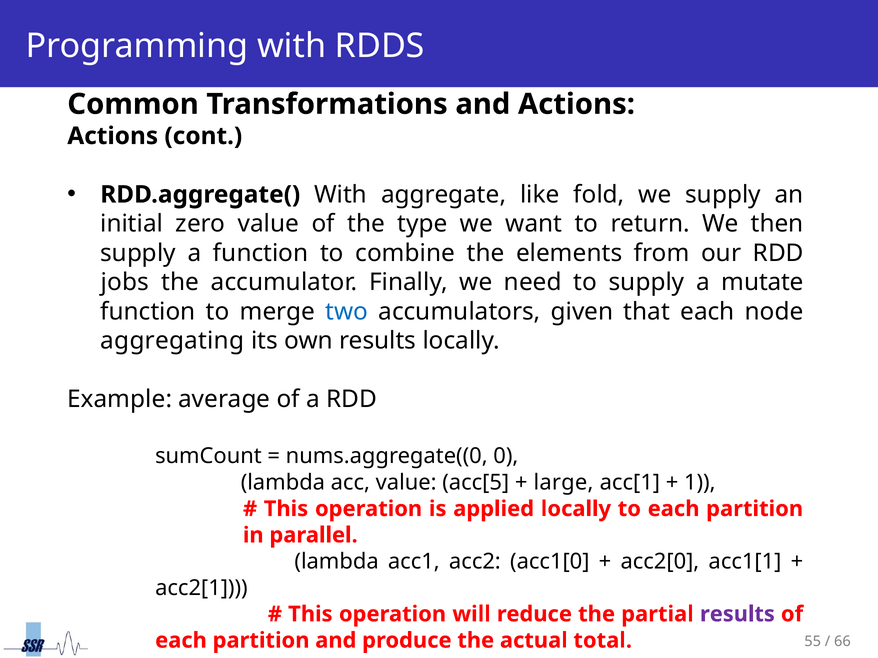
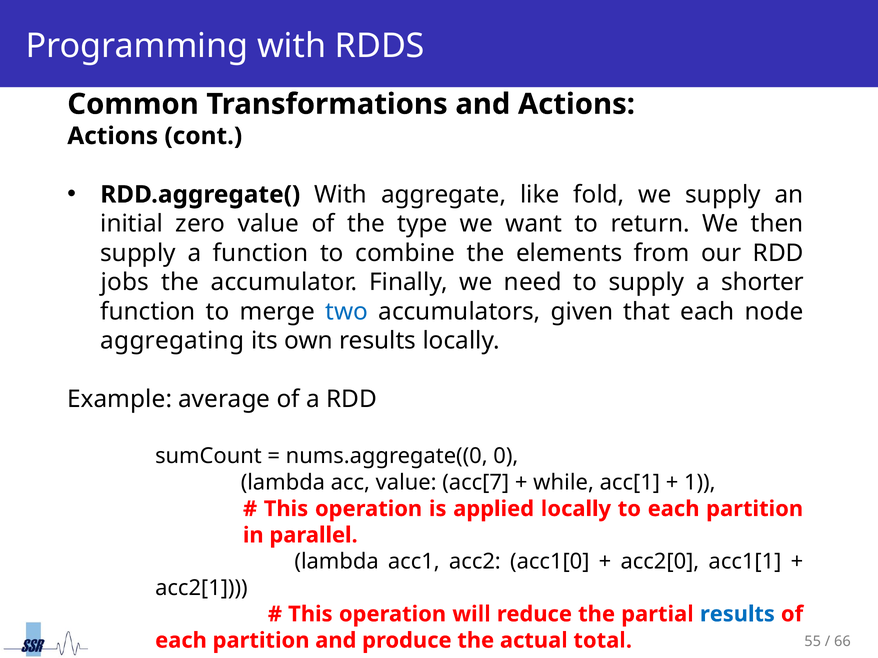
mutate: mutate -> shorter (763, 283)
acc[5: acc[5 -> acc[7 (476, 483)
large: large -> while (564, 483)
results colour: purple -> blue (737, 615)
